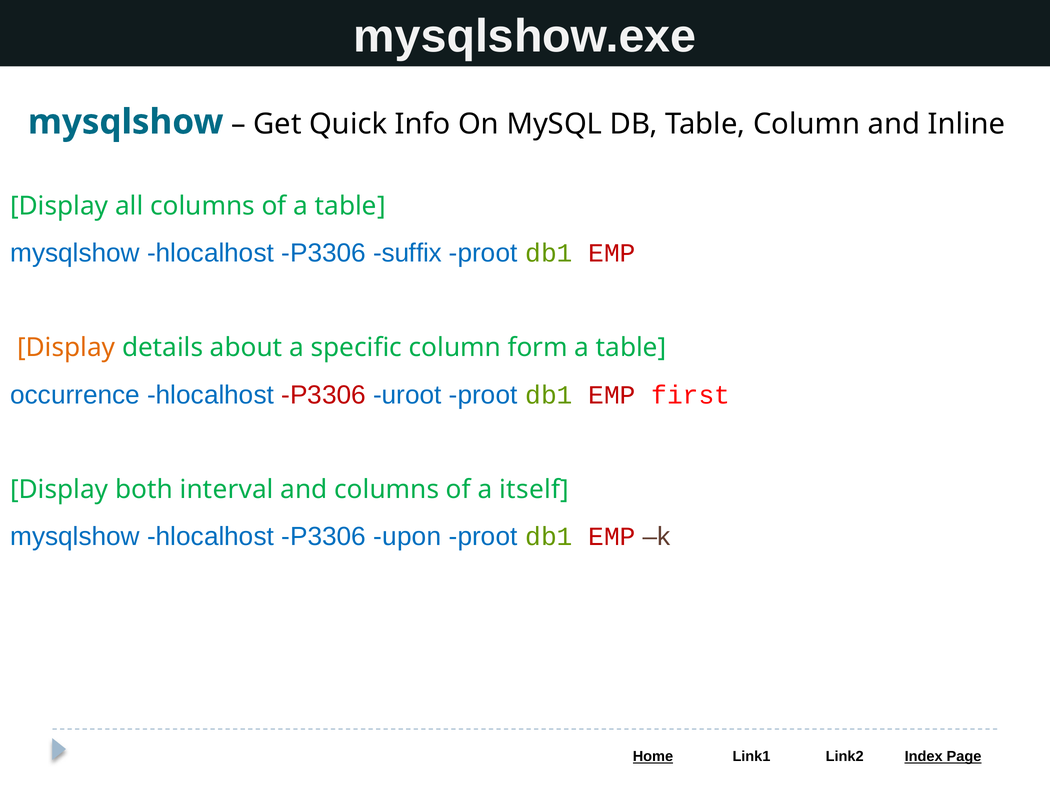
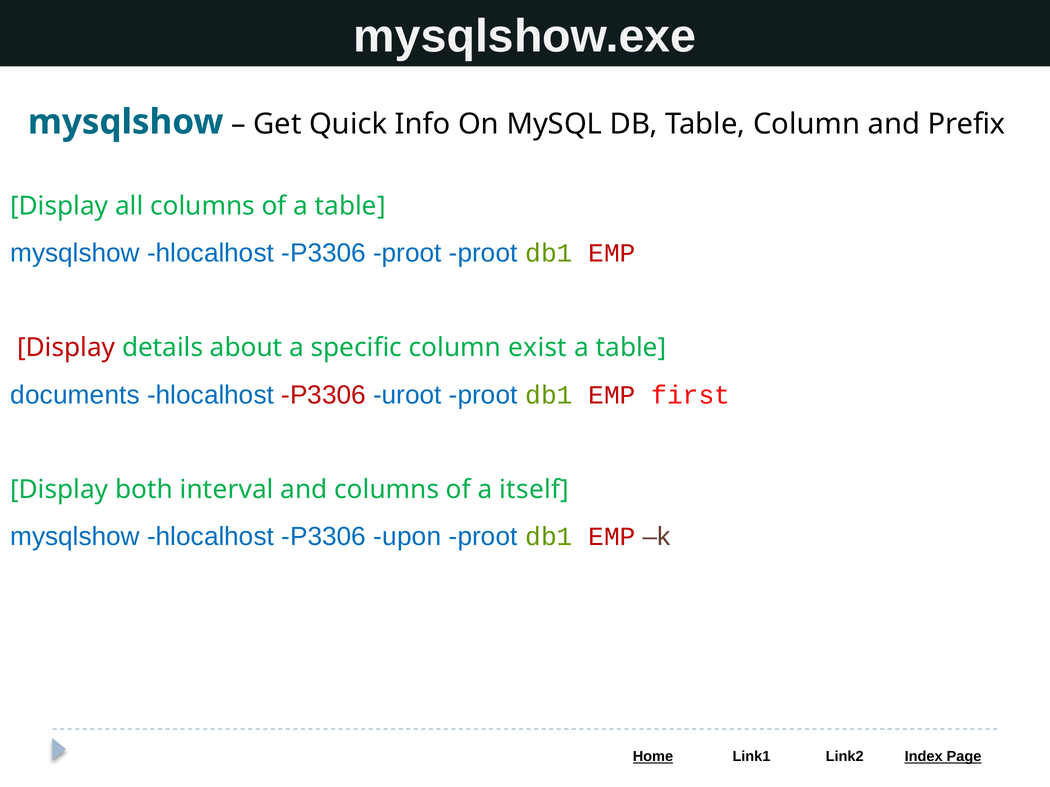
Inline: Inline -> Prefix (967, 124)
P3306 suffix: suffix -> proot (407, 253)
Display colour: orange -> red (66, 348)
form: form -> exist (538, 348)
occurrence: occurrence -> documents (75, 395)
